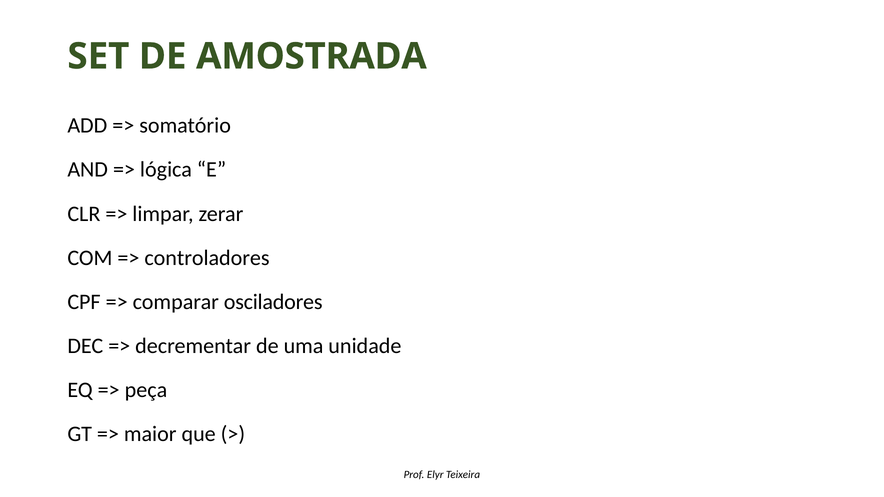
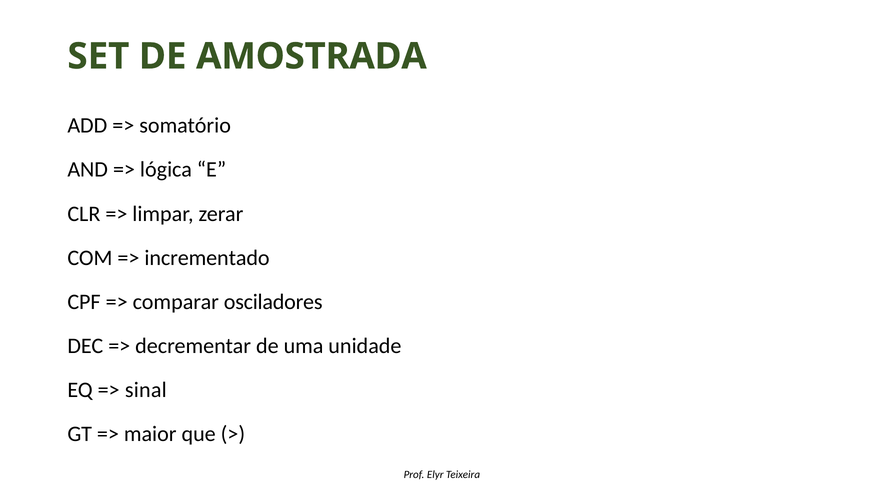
controladores: controladores -> incrementado (207, 258)
peça: peça -> sinal (146, 390)
